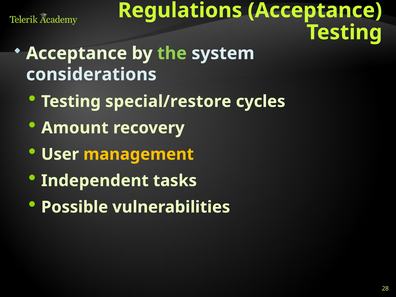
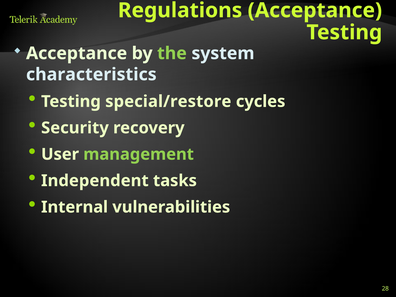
considerations: considerations -> characteristics (91, 74)
Amount: Amount -> Security (75, 128)
management colour: yellow -> light green (139, 154)
Possible: Possible -> Internal (75, 207)
